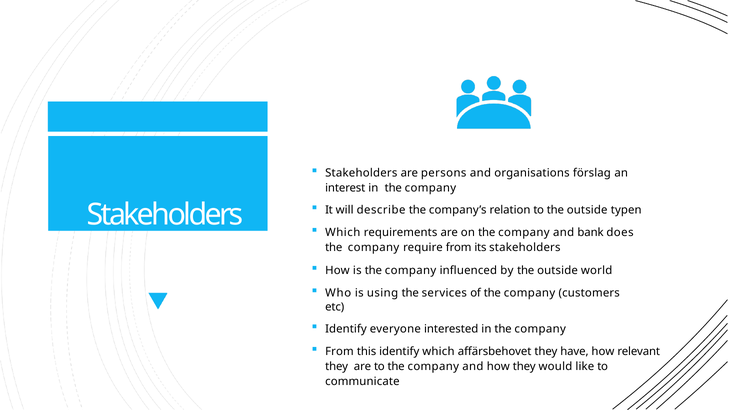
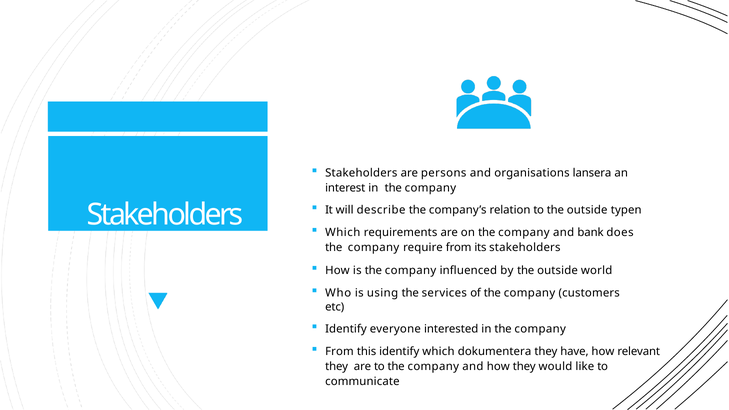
förslag: förslag -> lansera (592, 173)
affärsbehovet: affärsbehovet -> dokumentera (495, 352)
